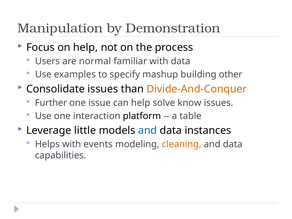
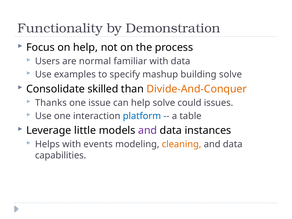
Manipulation: Manipulation -> Functionality (60, 28)
building other: other -> solve (230, 75)
Consolidate issues: issues -> skilled (103, 89)
Further: Further -> Thanks (51, 103)
know: know -> could (189, 103)
platform colour: black -> blue (142, 116)
and colour: blue -> purple (148, 130)
